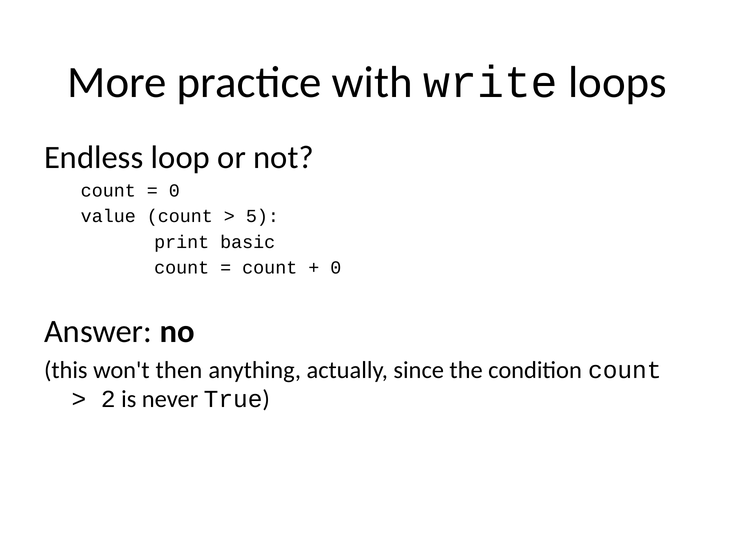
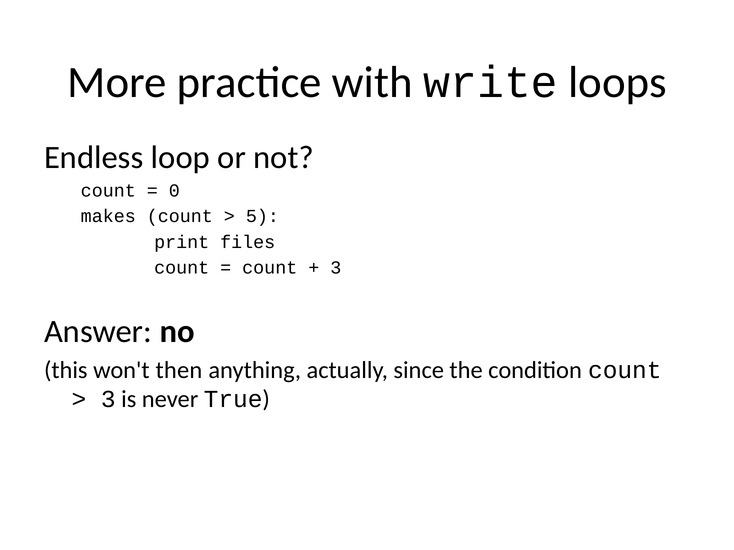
value: value -> makes (108, 217)
basic: basic -> files (248, 242)
0: 0 -> 3 (336, 268)
2: 2 -> 3 (108, 400)
